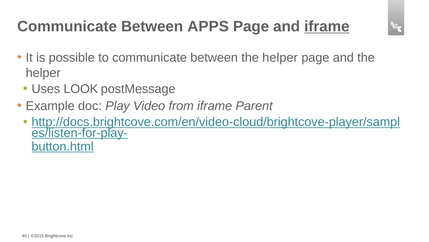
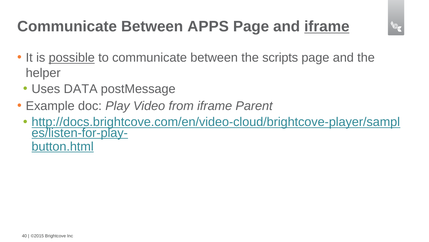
possible underline: none -> present (72, 58)
between the helper: helper -> scripts (280, 58)
LOOK: LOOK -> DATA (81, 89)
